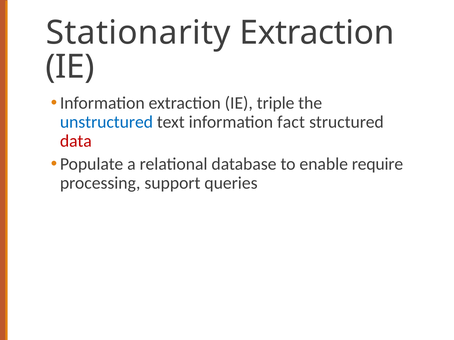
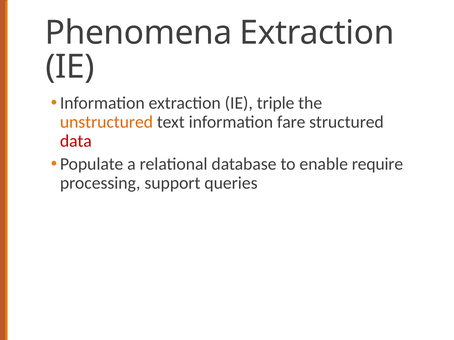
Stationarity: Stationarity -> Phenomena (139, 33)
unstructured colour: blue -> orange (106, 122)
fact: fact -> fare (291, 122)
